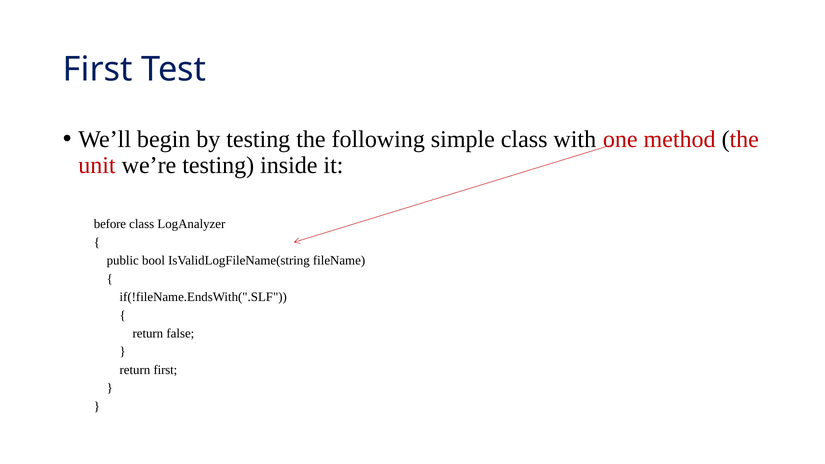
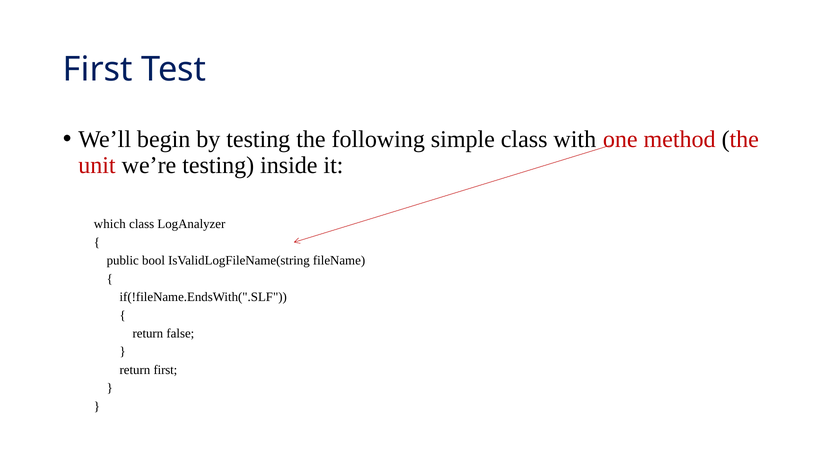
before: before -> which (110, 224)
